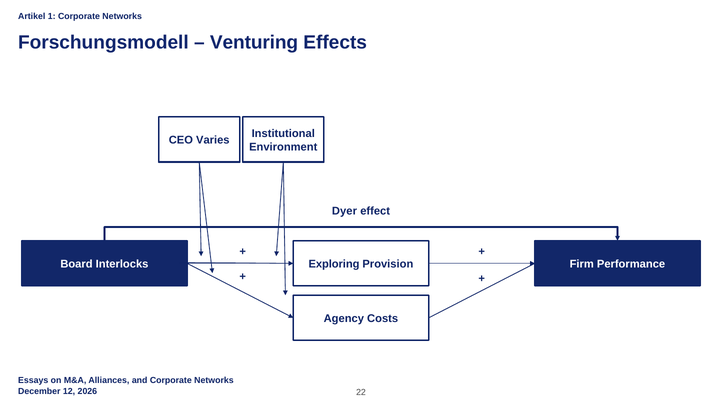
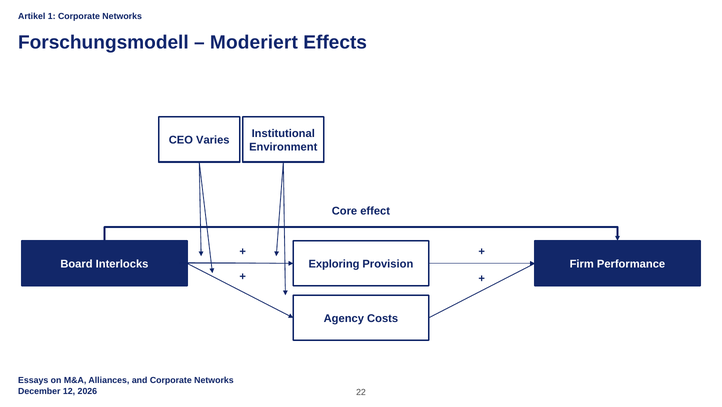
Venturing: Venturing -> Moderiert (254, 42)
Dyer: Dyer -> Core (344, 211)
